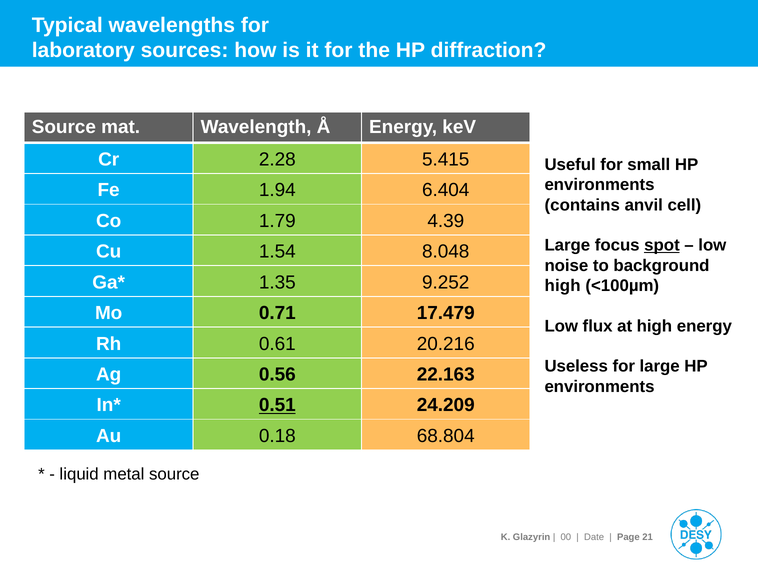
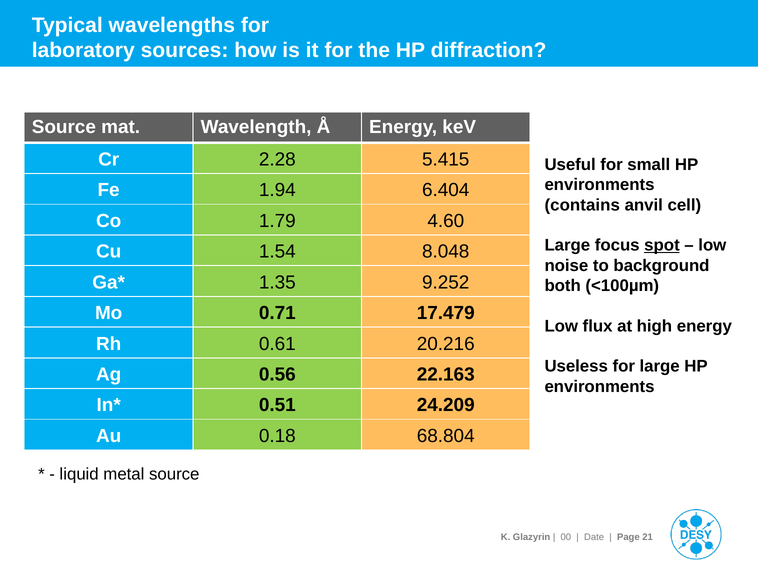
4.39: 4.39 -> 4.60 (446, 221)
high: high -> both (563, 286)
0.51 underline: present -> none (277, 406)
